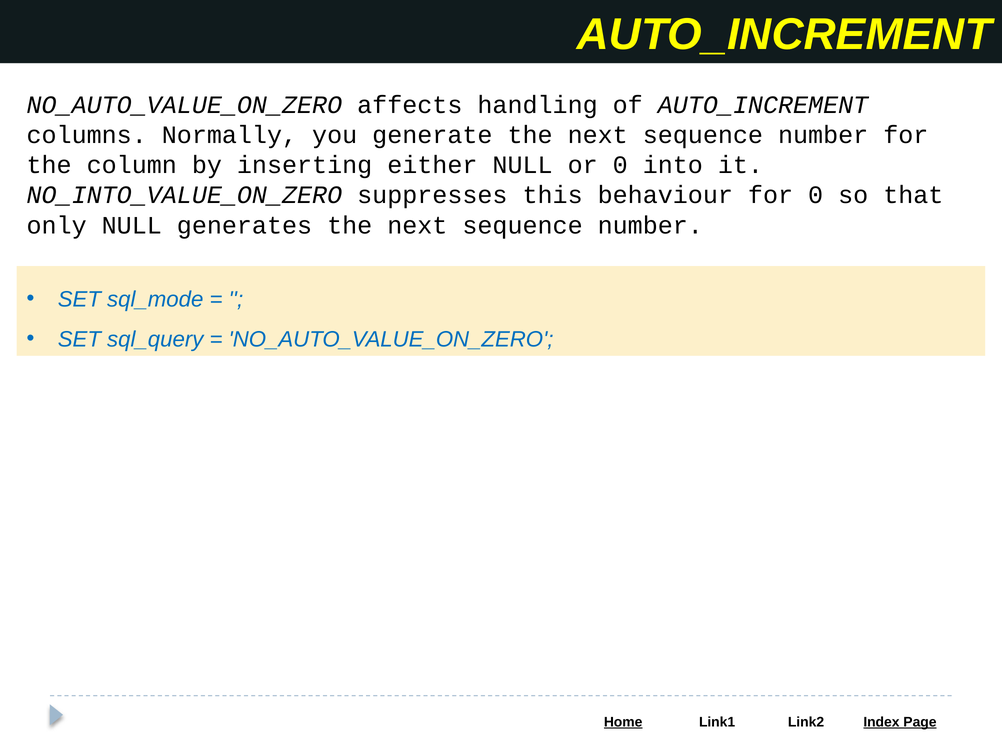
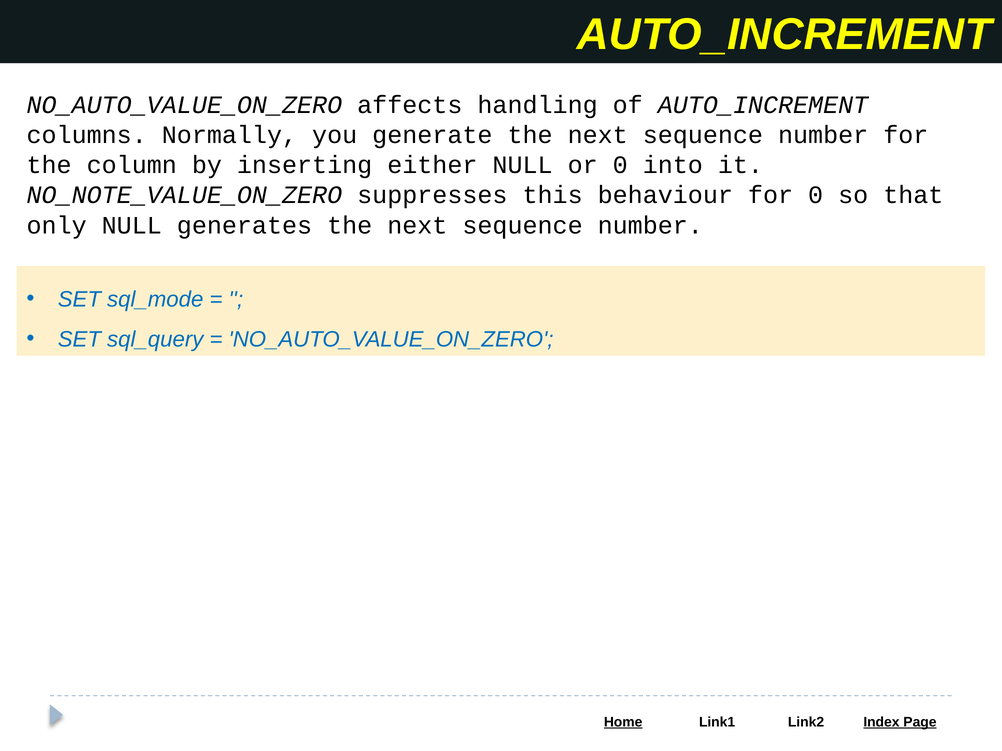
NO_INTO_VALUE_ON_ZERO: NO_INTO_VALUE_ON_ZERO -> NO_NOTE_VALUE_ON_ZERO (184, 195)
